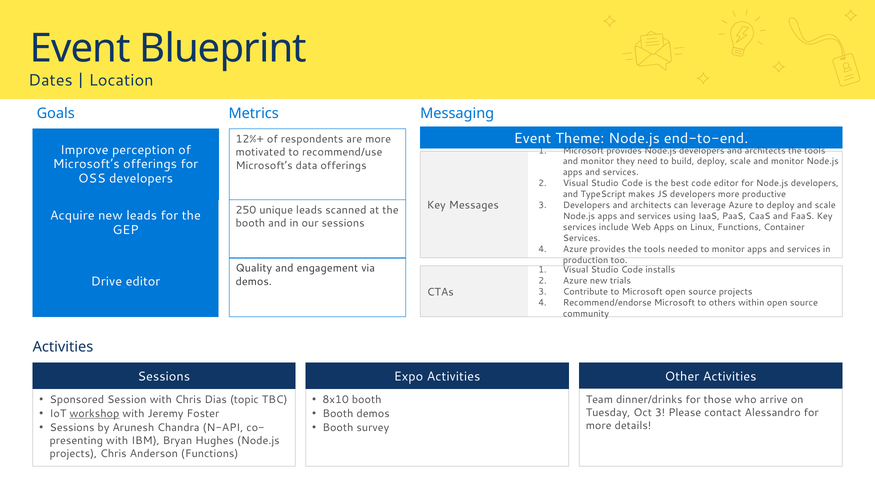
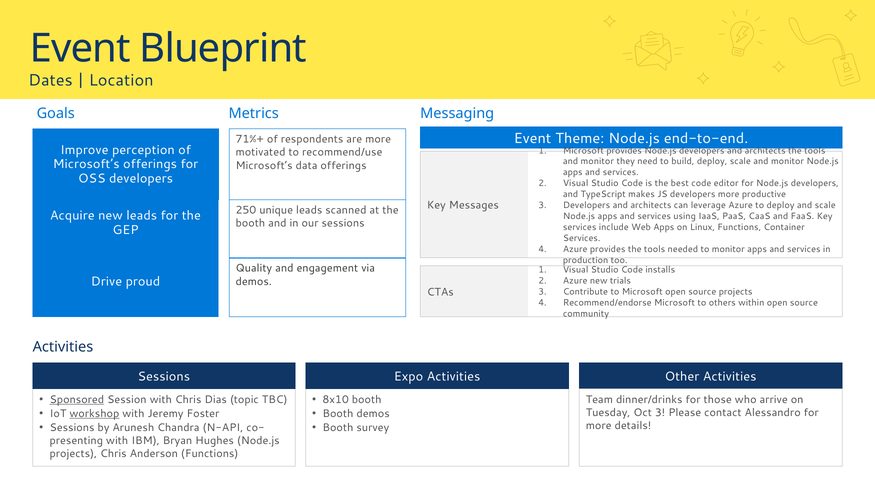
12%+: 12%+ -> 71%+ (250, 139)
Drive editor: editor -> proud (143, 281)
Sponsored underline: none -> present (77, 400)
